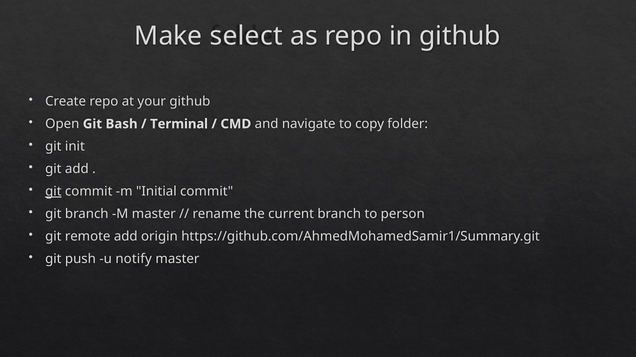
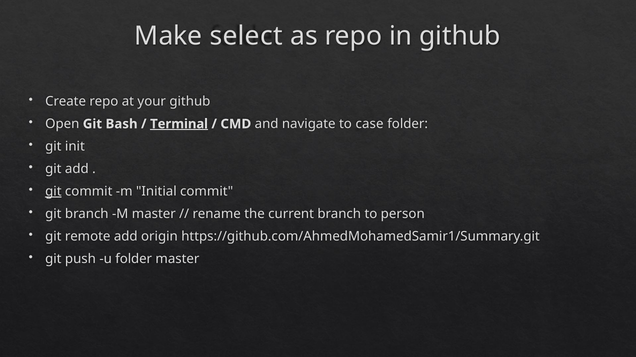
Terminal underline: none -> present (179, 124)
copy: copy -> case (370, 124)
u notify: notify -> folder (134, 259)
